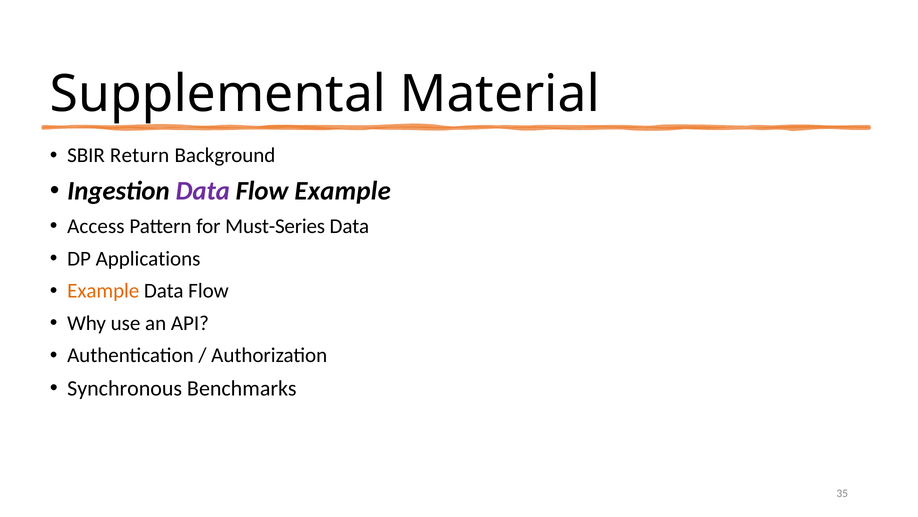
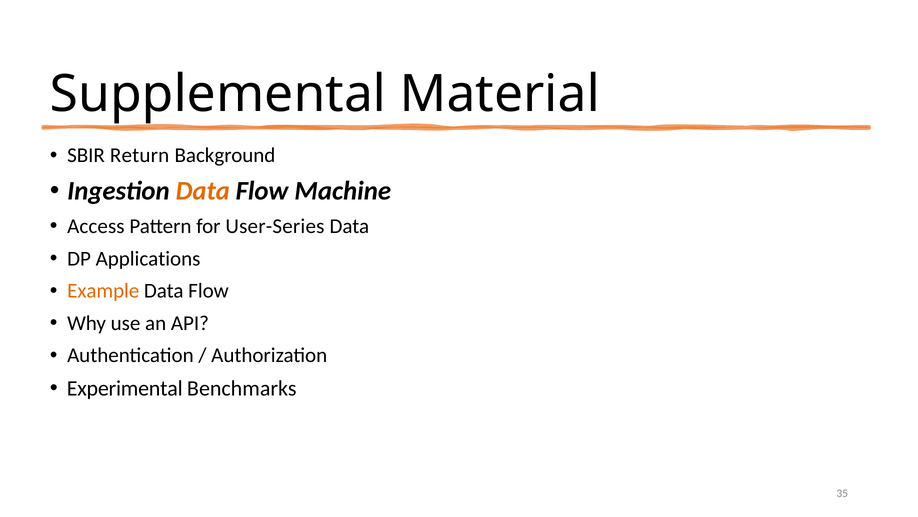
Data colour: purple -> orange (203, 191)
Flow Example: Example -> Machine (343, 191)
Must-Series: Must-Series -> User-Series (275, 226)
Synchronous: Synchronous -> Experimental (125, 388)
